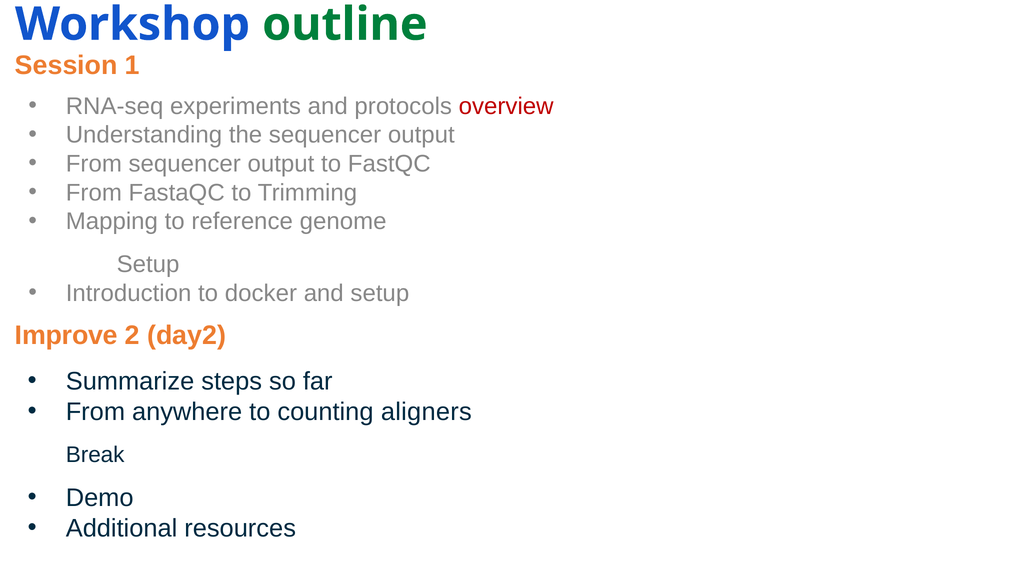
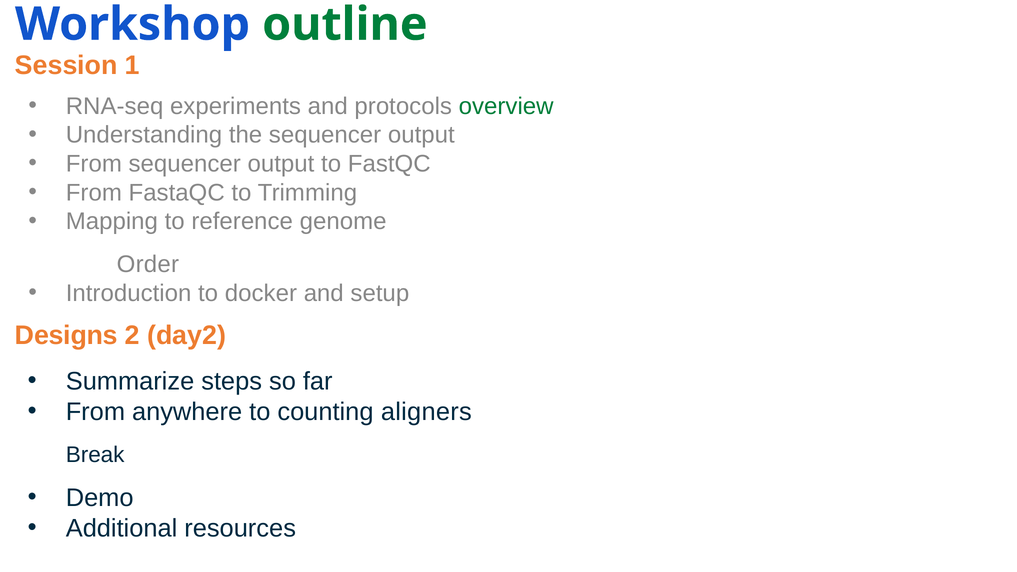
overview colour: red -> green (506, 106)
Setup: Setup -> Order (148, 264)
Improve: Improve -> Designs (66, 336)
